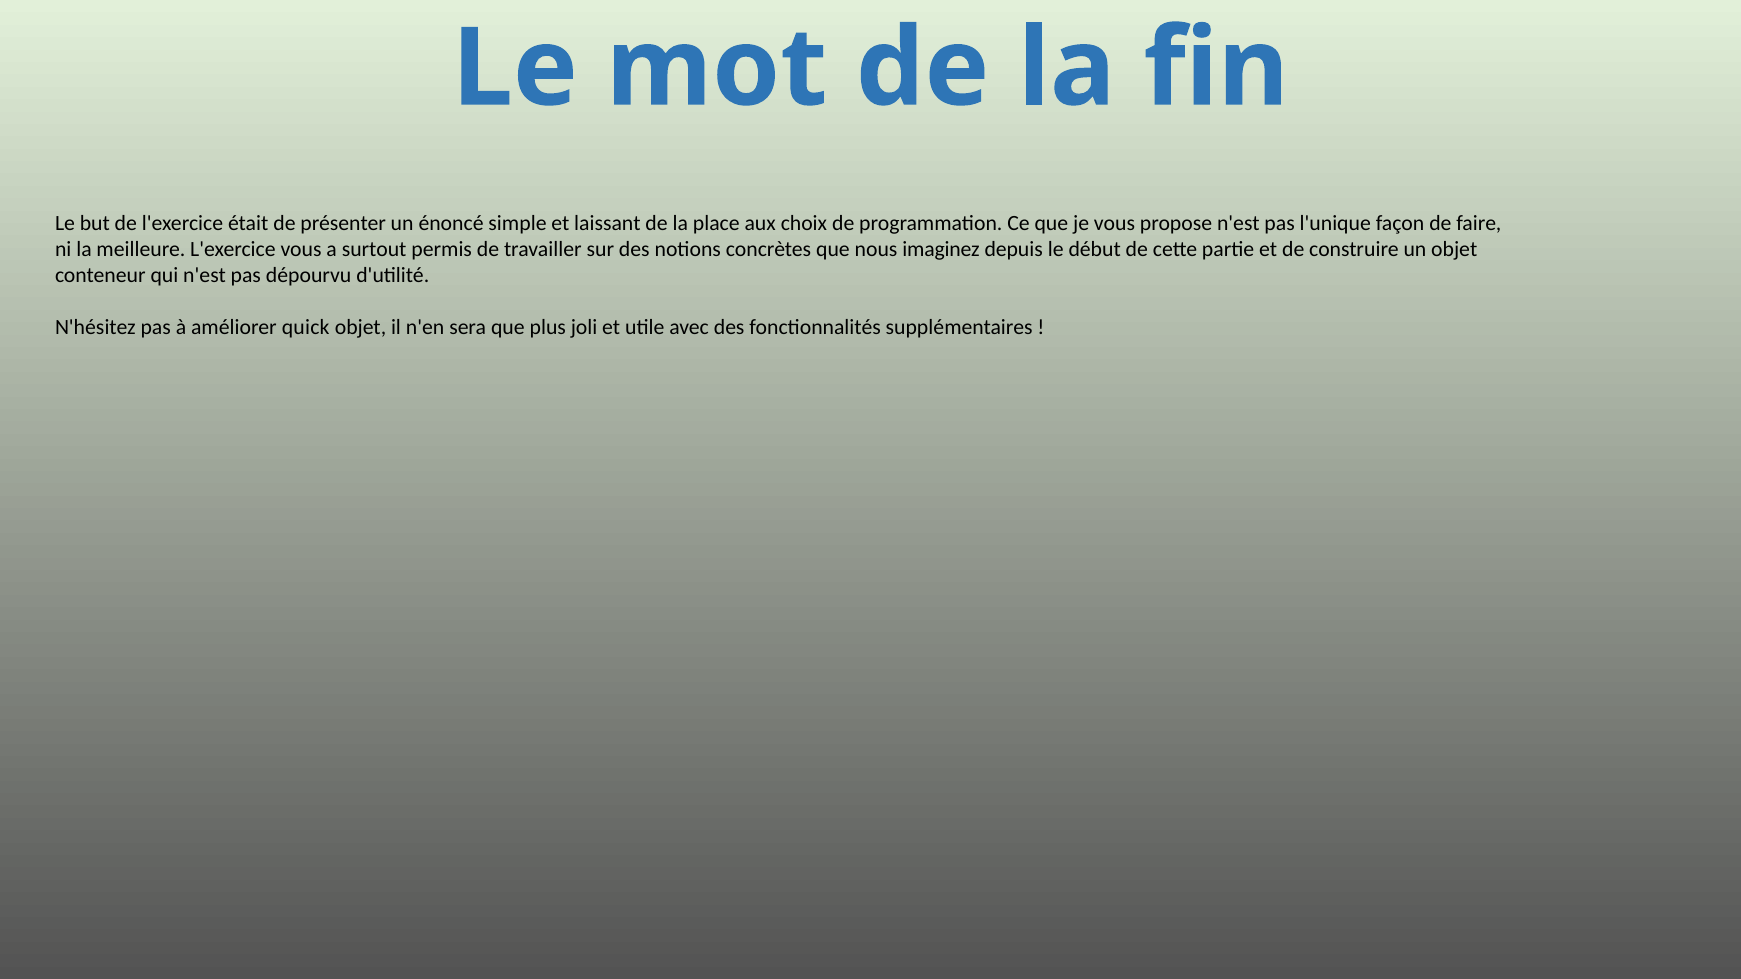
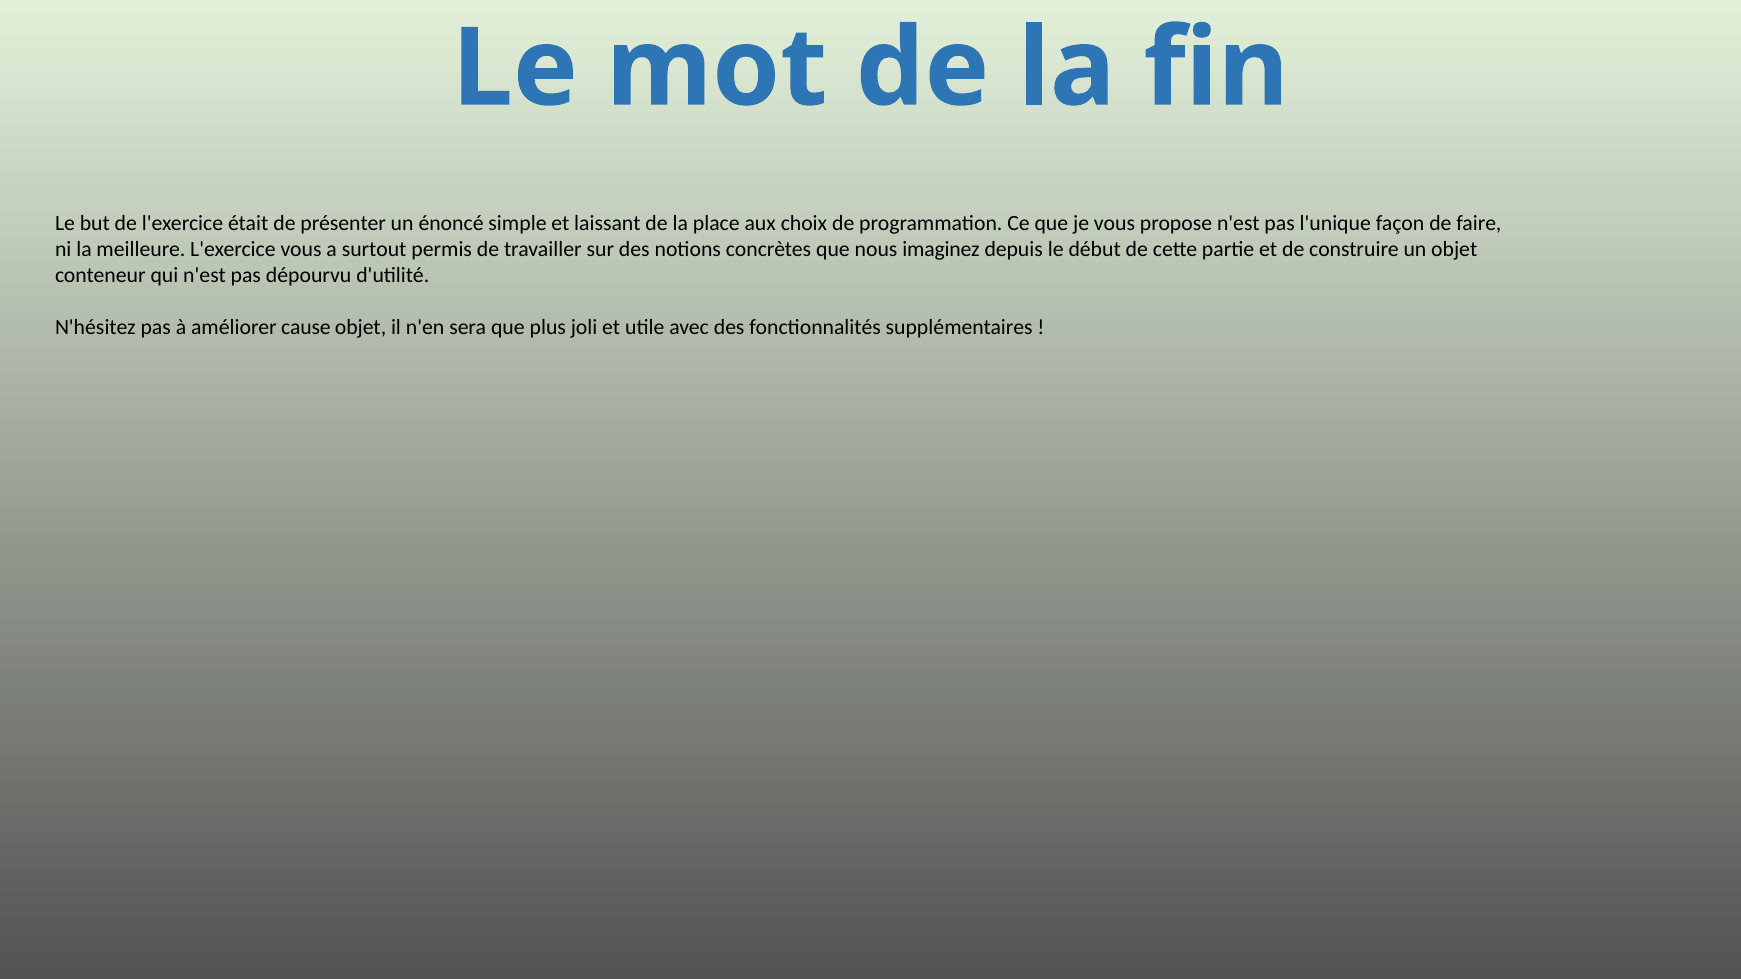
quick: quick -> cause (306, 328)
